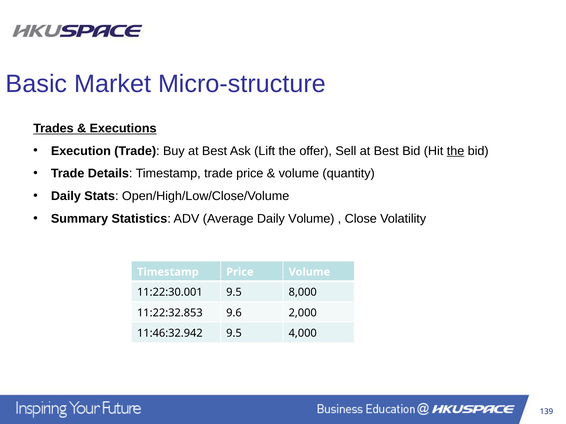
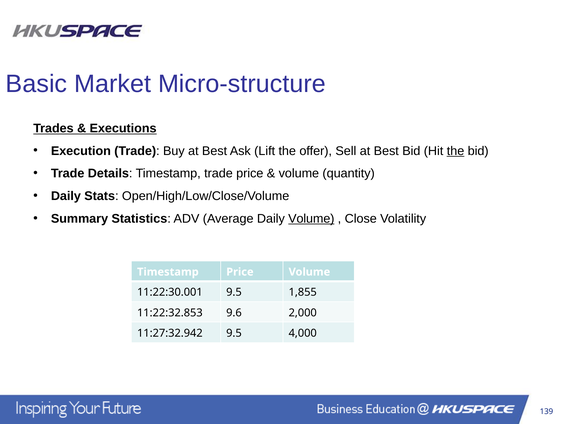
Volume underline: none -> present (311, 219)
8,000: 8,000 -> 1,855 (303, 293)
11:46:32.942: 11:46:32.942 -> 11:27:32.942 (170, 333)
